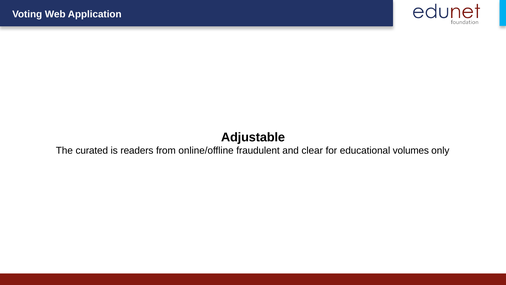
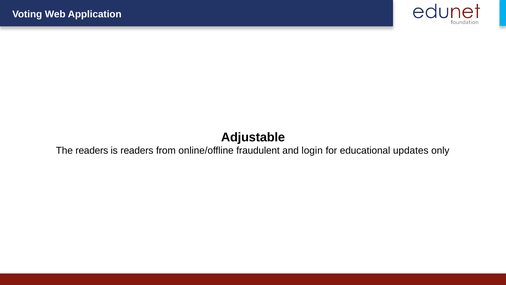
The curated: curated -> readers (92, 150)
clear: clear -> login (312, 150)
volumes: volumes -> updates (411, 150)
